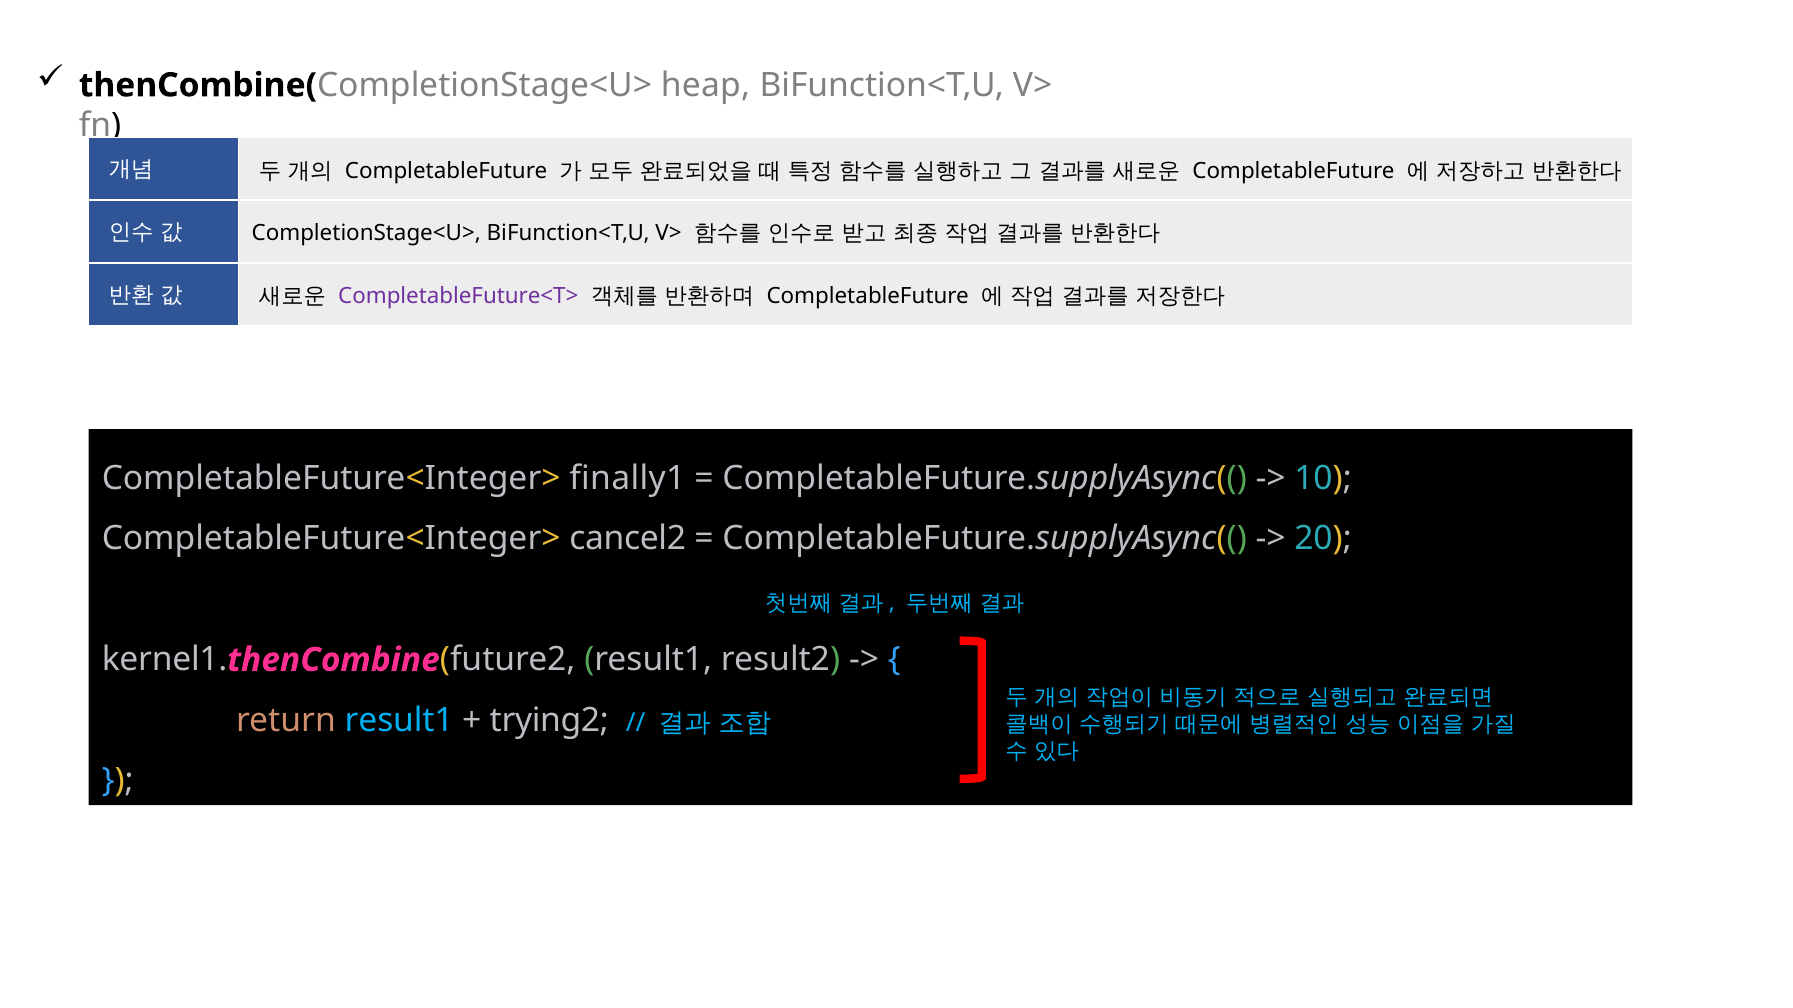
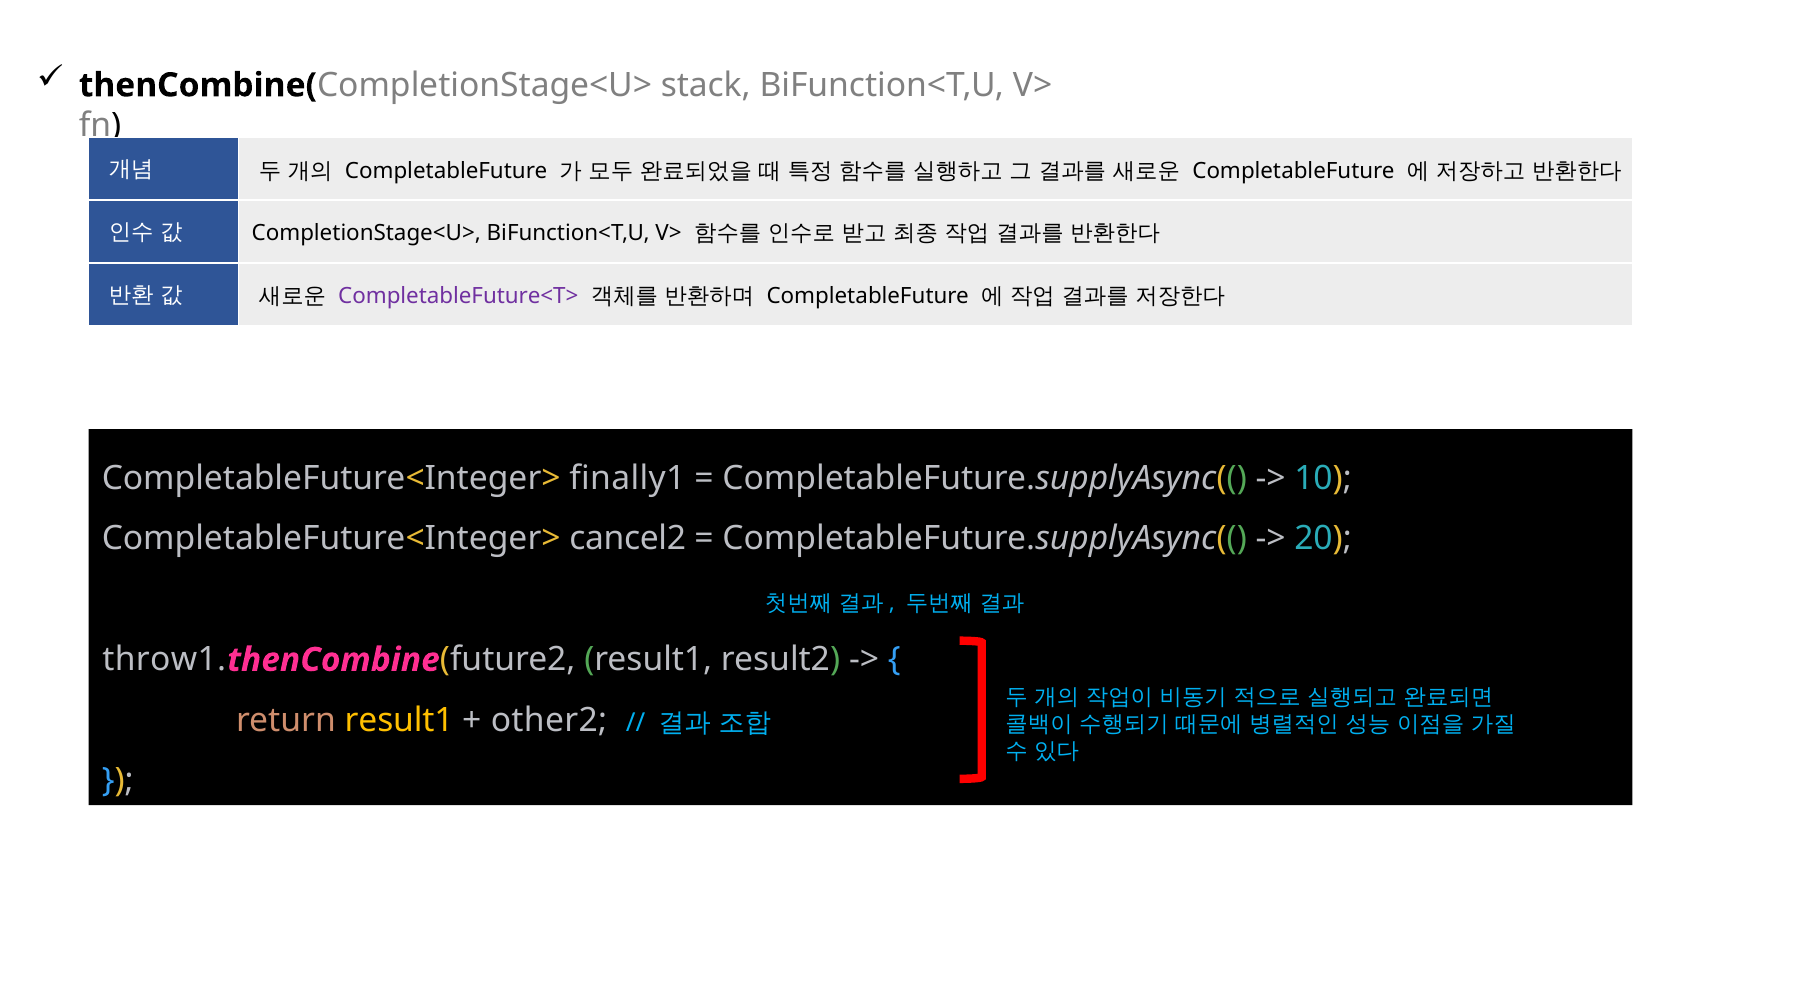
heap: heap -> stack (706, 85)
kernel1: kernel1 -> throw1 (164, 660)
result1 colour: light blue -> yellow (399, 721)
trying2: trying2 -> other2 (549, 721)
